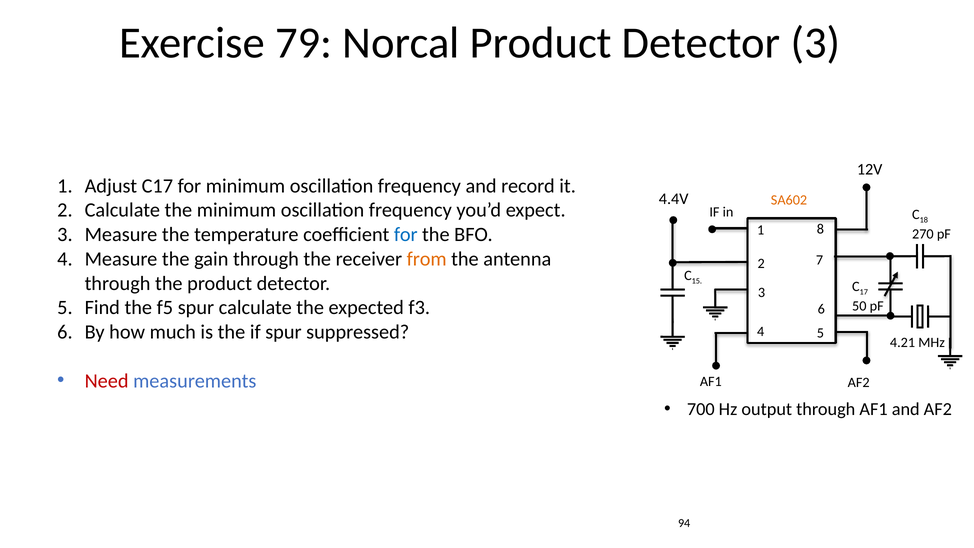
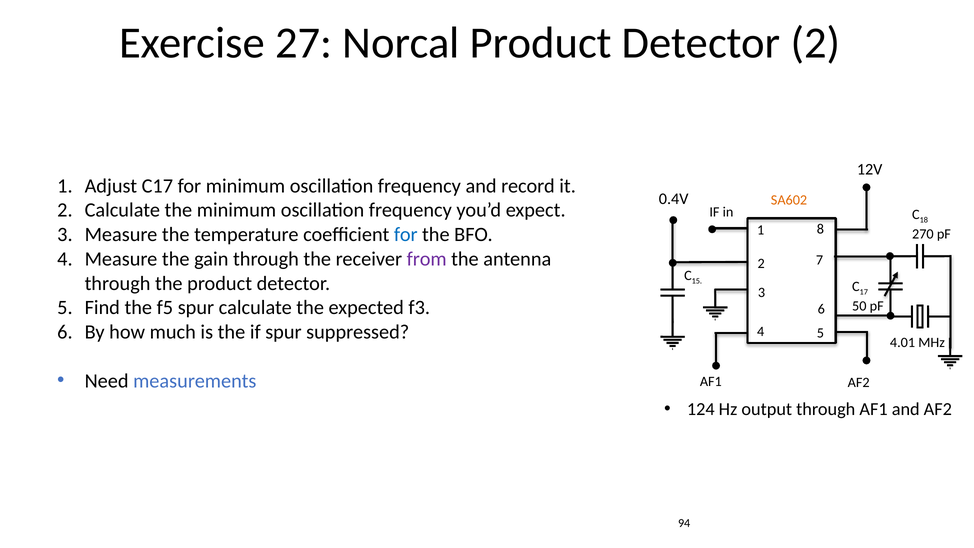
79: 79 -> 27 (304, 43)
Detector 3: 3 -> 2 (815, 43)
4.4V: 4.4V -> 0.4V (674, 199)
from colour: orange -> purple (427, 259)
4.21: 4.21 -> 4.01 (903, 343)
Need colour: red -> black (107, 381)
700: 700 -> 124 (701, 409)
